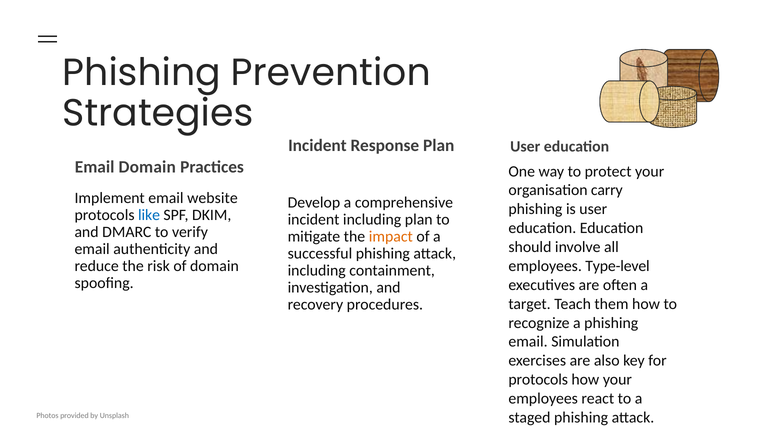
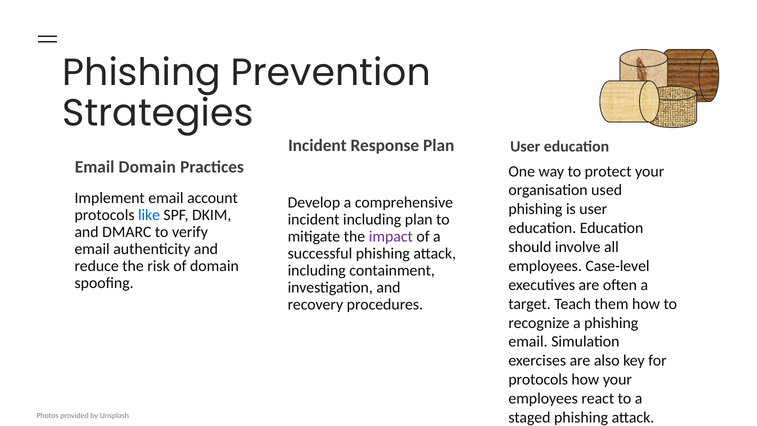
carry: carry -> used (607, 190)
website: website -> account (213, 198)
impact colour: orange -> purple (391, 236)
Type-level: Type-level -> Case-level (617, 266)
